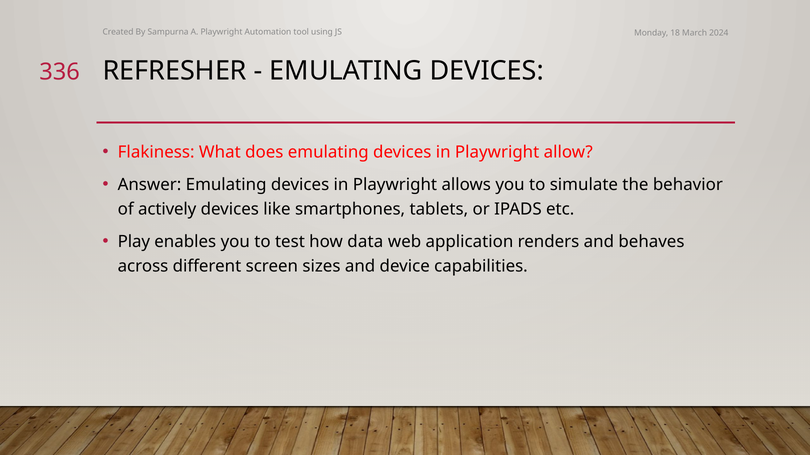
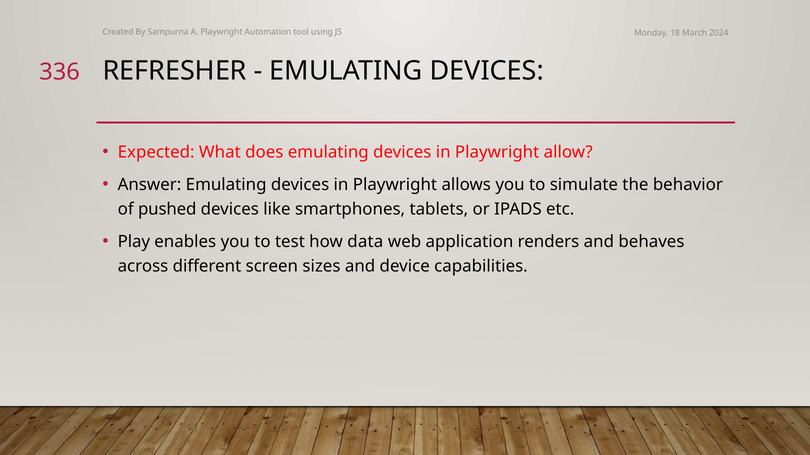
Flakiness: Flakiness -> Expected (156, 152)
actively: actively -> pushed (167, 209)
